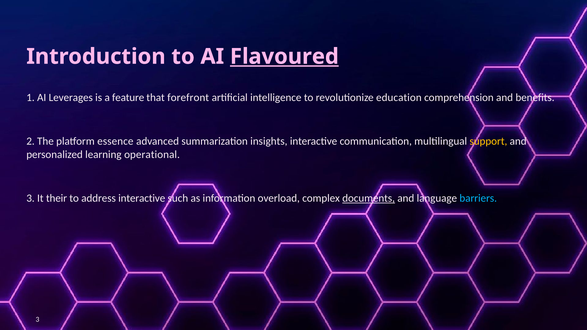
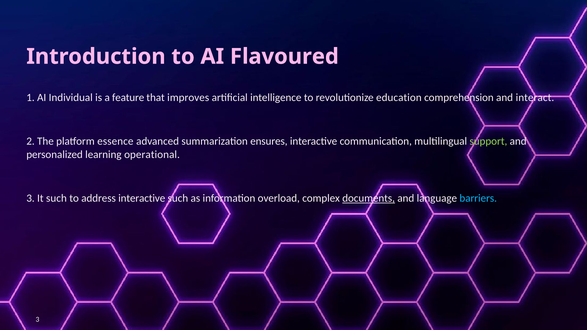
Flavoured underline: present -> none (284, 57)
Leverages: Leverages -> Individual (71, 98)
forefront: forefront -> improves (188, 98)
benefits: benefits -> interact (535, 98)
insights: insights -> ensures (269, 141)
support colour: yellow -> light green (488, 141)
It their: their -> such (56, 198)
